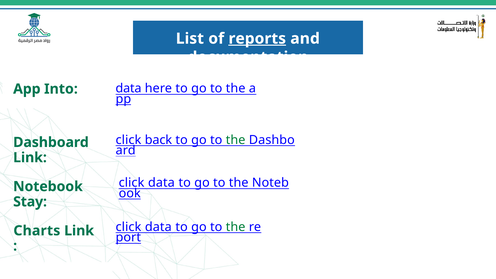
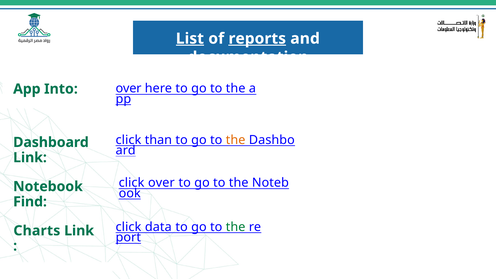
List underline: none -> present (190, 39)
data: data -> over (129, 88)
back: back -> than (158, 140)
the colour: green -> orange (236, 140)
data: data -> over (161, 183)
Stay: Stay -> Find (30, 202)
